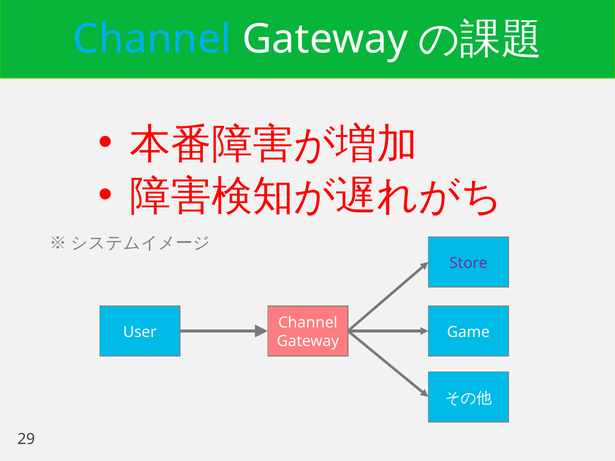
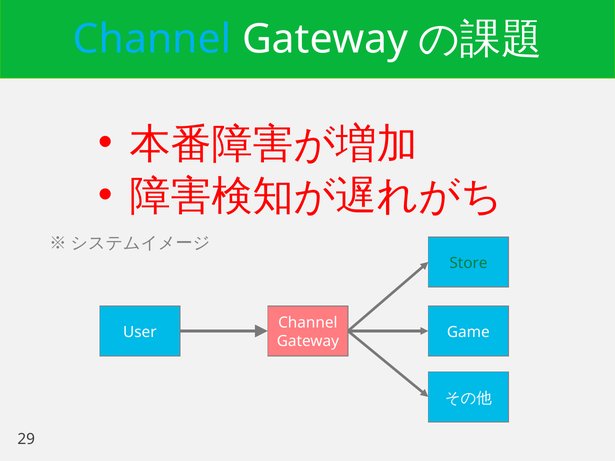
Store colour: purple -> green (468, 263)
